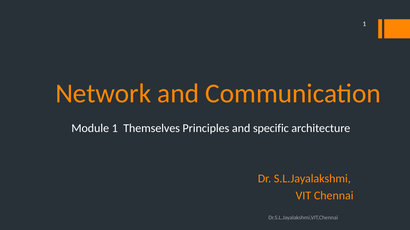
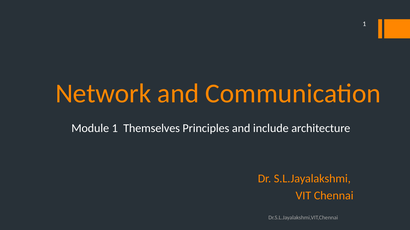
specific: specific -> include (271, 129)
